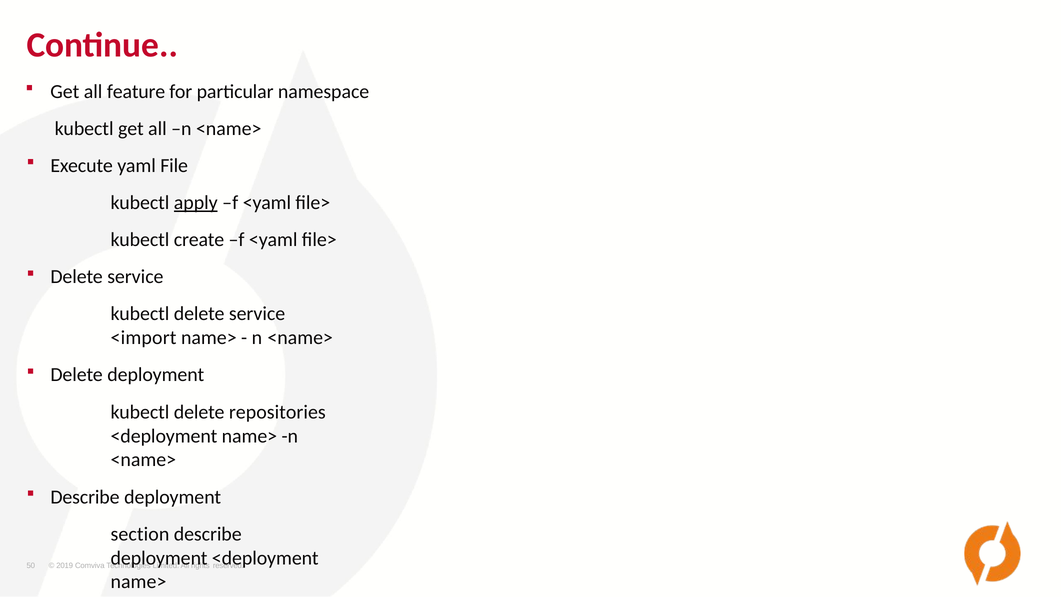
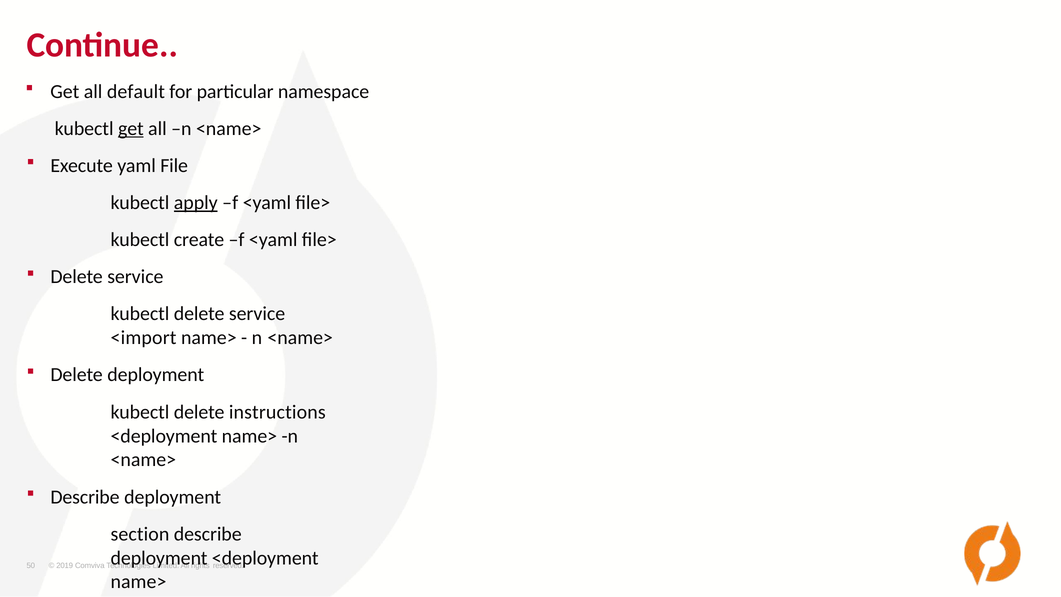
feature: feature -> default (136, 91)
get underline: none -> present (131, 128)
repositories: repositories -> instructions (277, 412)
